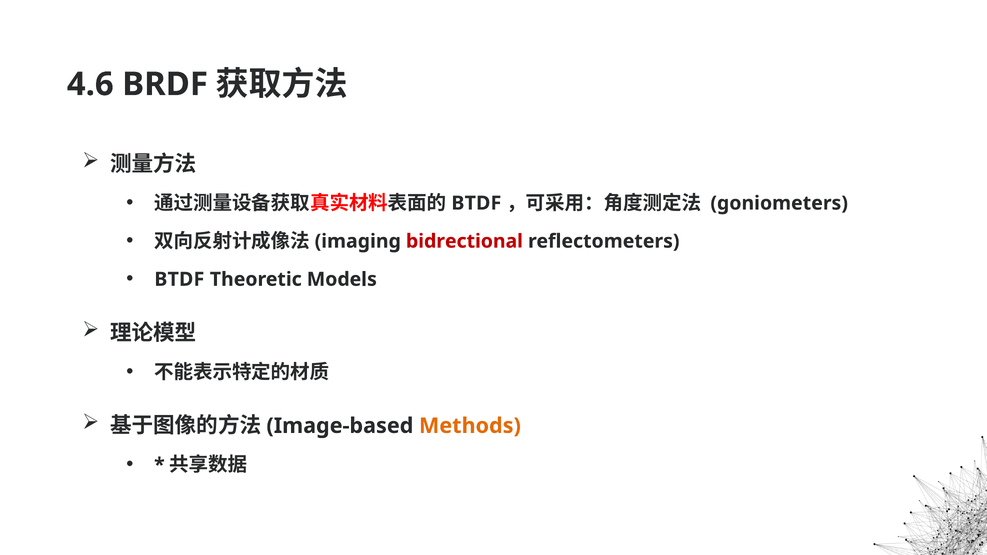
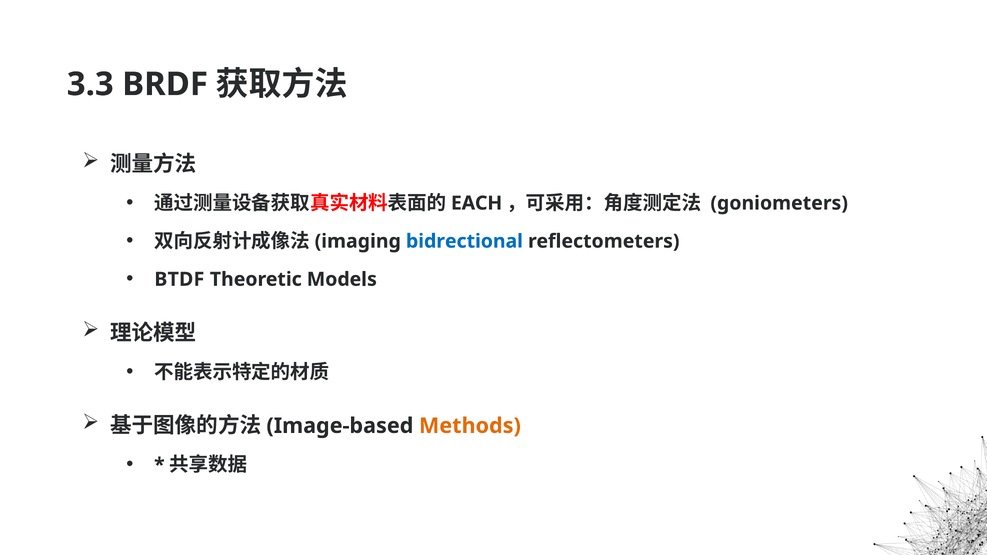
4.6: 4.6 -> 3.3 (90, 84)
BTDF: BTDF -> EACH (477, 203)
bidrectional colour: red -> blue (464, 241)
